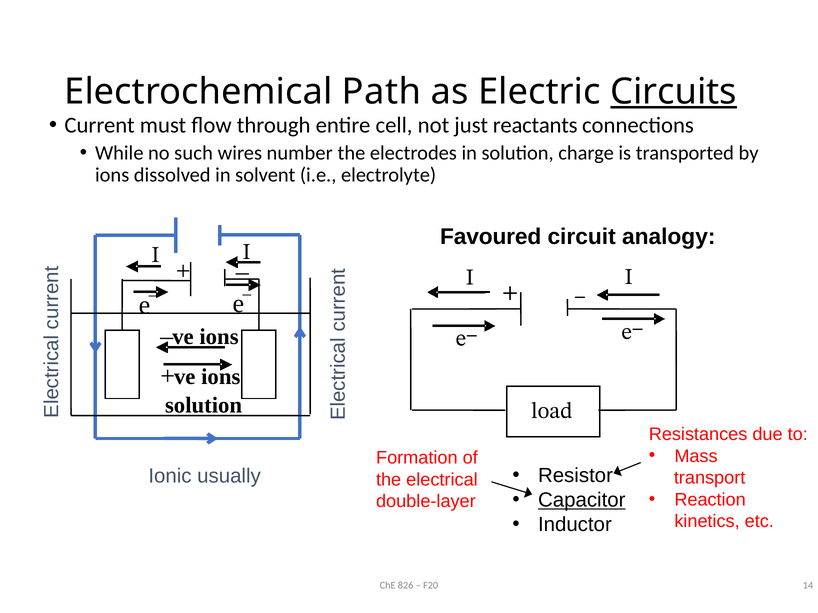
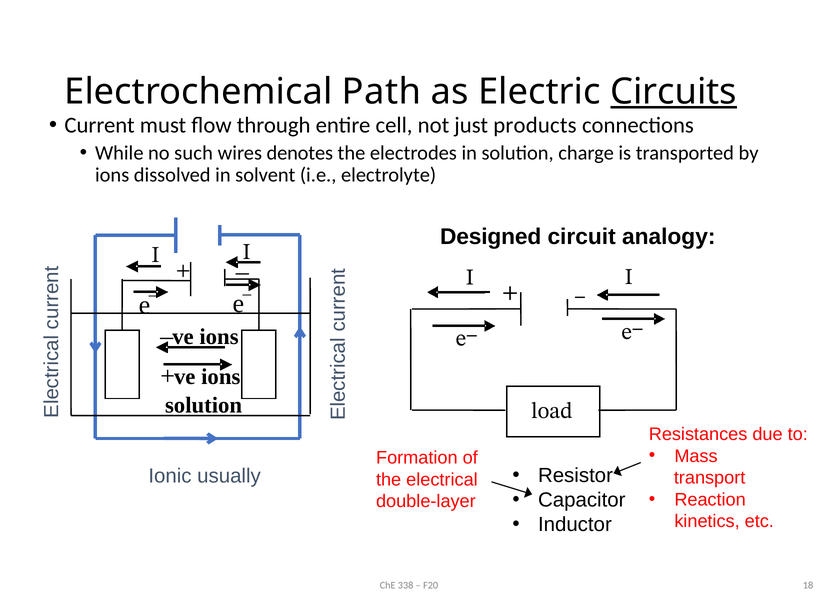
reactants: reactants -> products (535, 125)
number: number -> denotes (300, 153)
Favoured: Favoured -> Designed (491, 237)
Capacitor underline: present -> none (582, 501)
826: 826 -> 338 (406, 586)
14: 14 -> 18 (808, 586)
